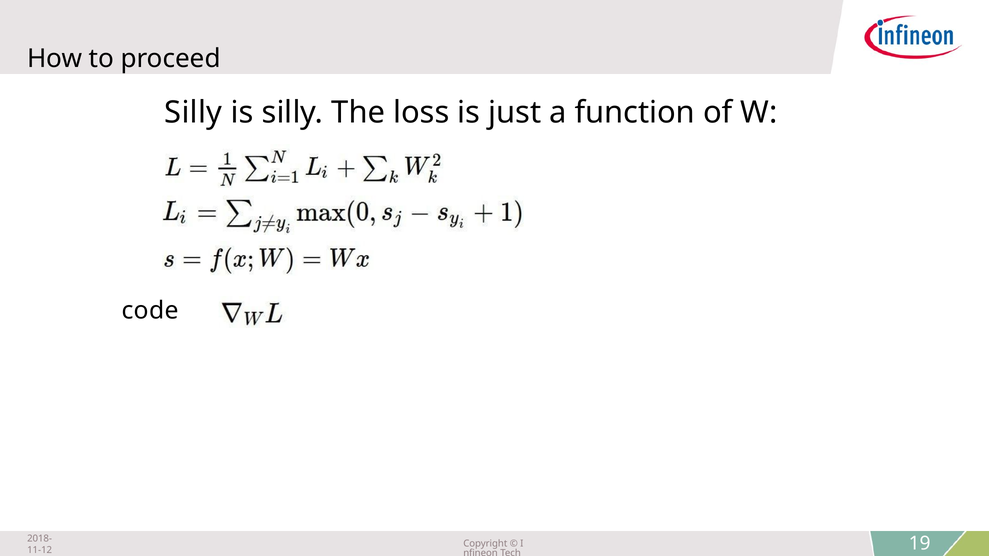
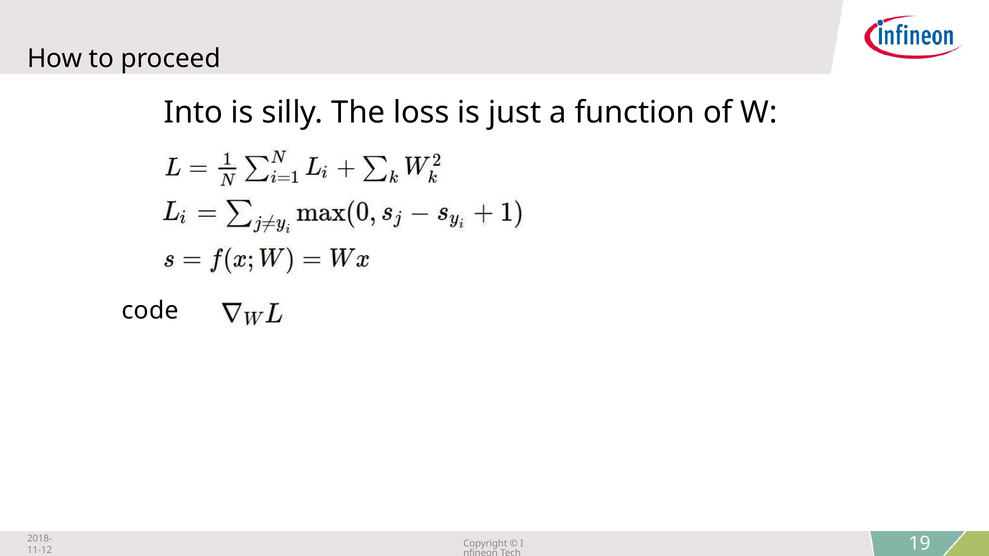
Silly: Silly -> Into (193, 113)
